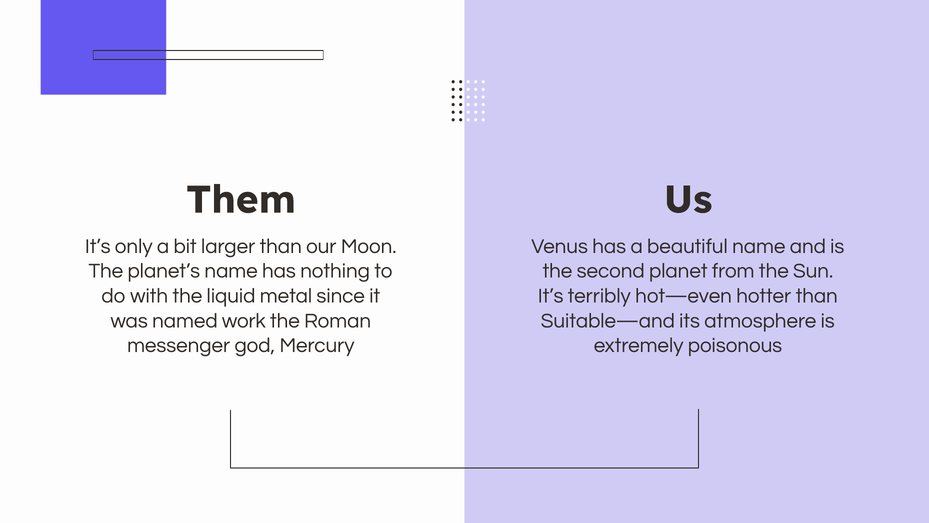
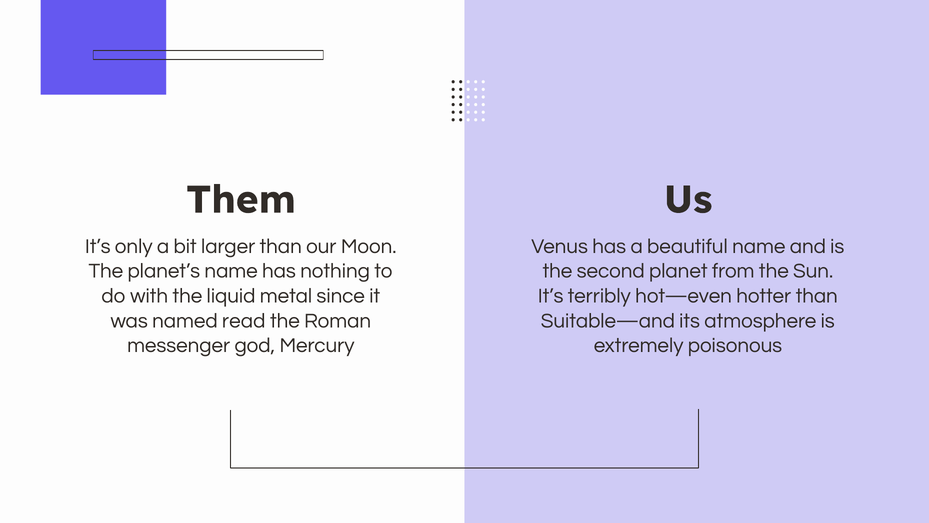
work: work -> read (244, 320)
